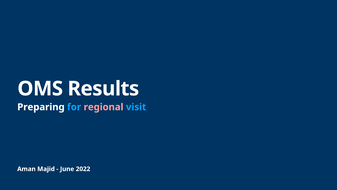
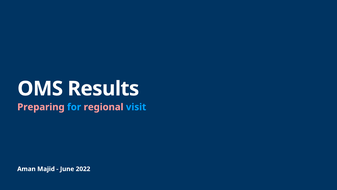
Preparing colour: white -> pink (41, 107)
